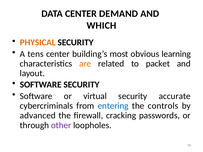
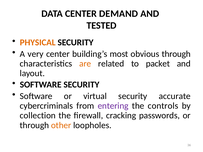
WHICH: WHICH -> TESTED (102, 26)
tens: tens -> very (36, 54)
obvious learning: learning -> through (176, 54)
entering colour: blue -> purple (113, 106)
advanced: advanced -> collection (38, 116)
other colour: purple -> orange (61, 125)
